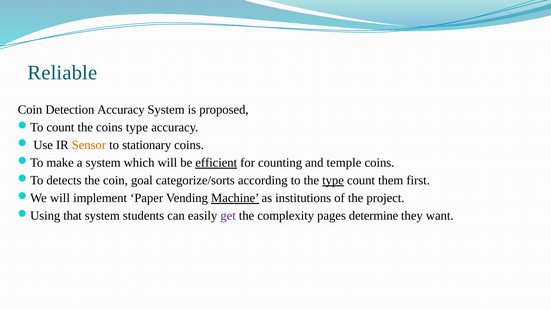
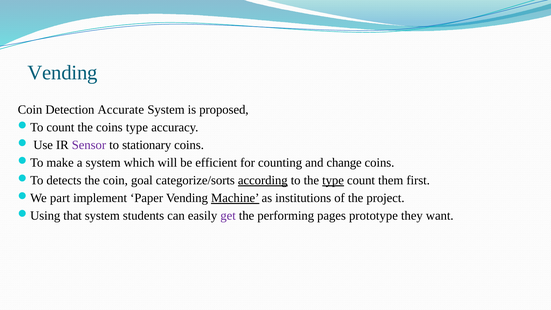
Reliable: Reliable -> Vending (63, 73)
Detection Accuracy: Accuracy -> Accurate (121, 110)
Sensor colour: orange -> purple (89, 145)
efficient underline: present -> none (216, 163)
temple: temple -> change (344, 163)
according underline: none -> present (263, 180)
will: will -> part (60, 198)
complexity: complexity -> performing (286, 216)
determine: determine -> prototype (373, 216)
